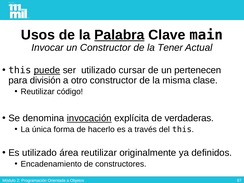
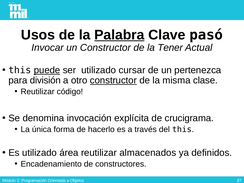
main: main -> pasó (206, 35)
pertenecen: pertenecen -> pertenezca (198, 70)
constructor underline: none -> present (113, 80)
invocación underline: present -> none (89, 118)
verdaderas: verdaderas -> crucigrama (189, 118)
originalmente: originalmente -> almacenados (148, 153)
